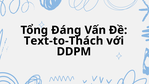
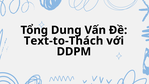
Đáng: Đáng -> Dung (66, 30)
